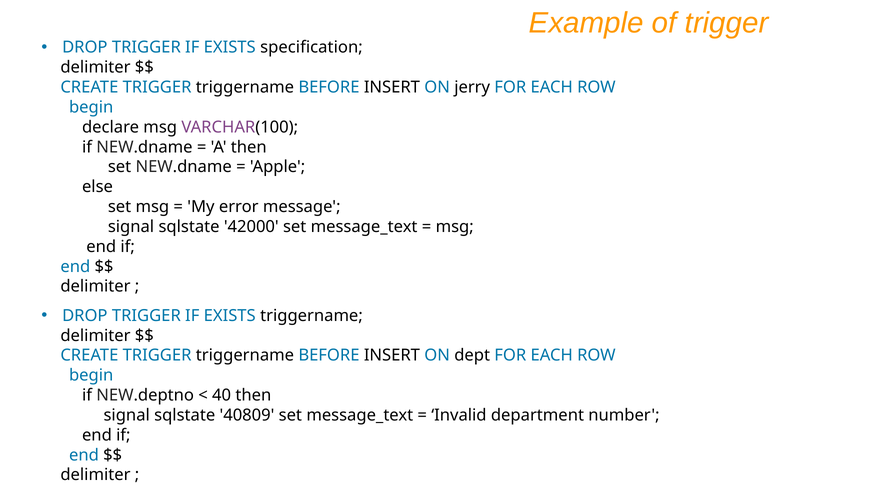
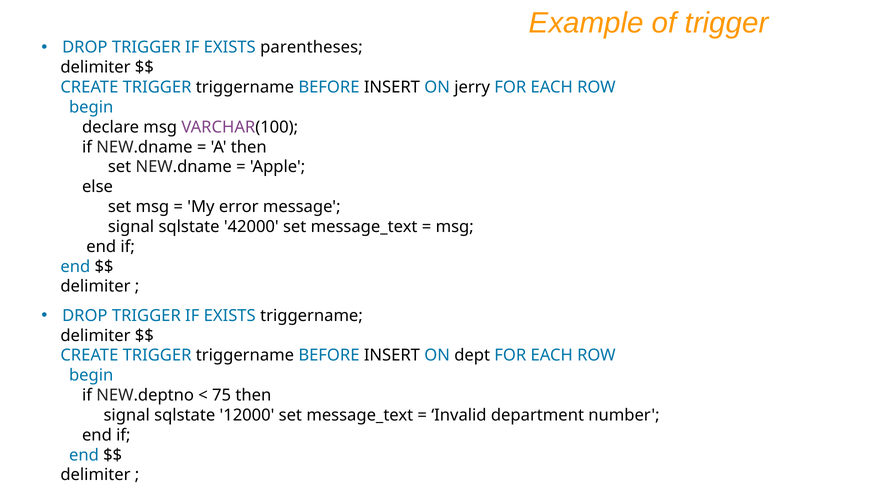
specification: specification -> parentheses (311, 47)
40: 40 -> 75 (222, 396)
40809: 40809 -> 12000 (247, 416)
